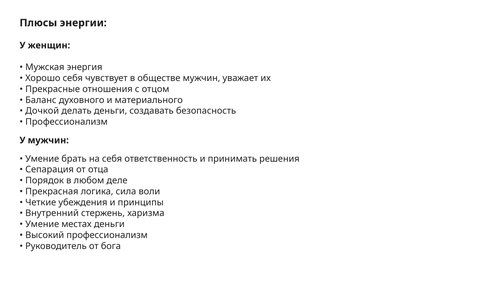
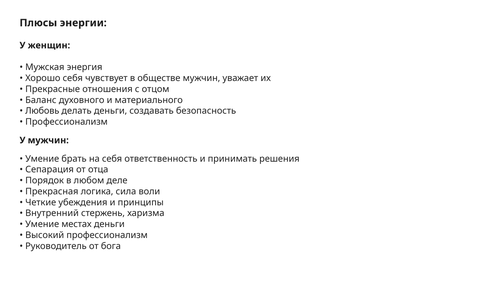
Дочкой: Дочкой -> Любовь (42, 111)
